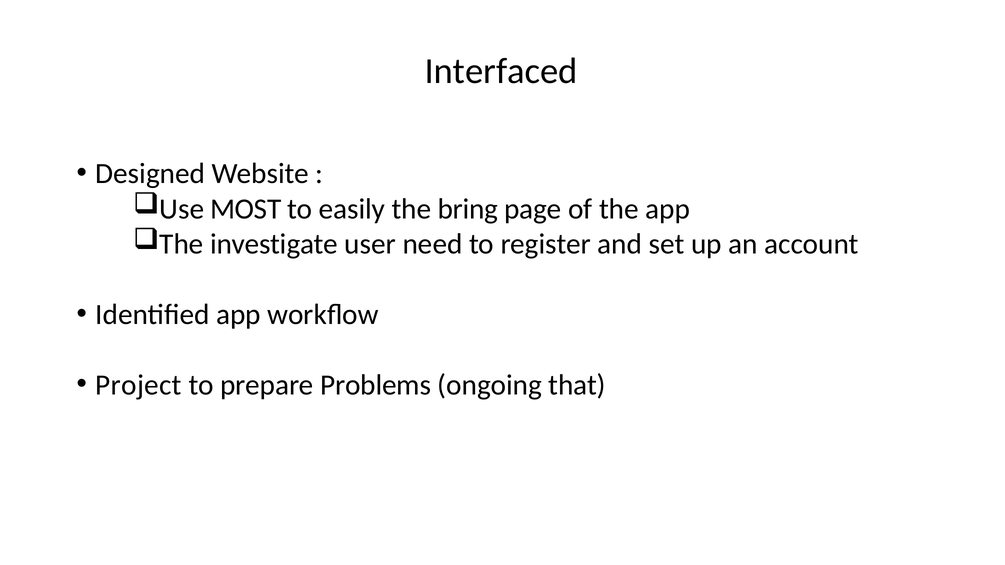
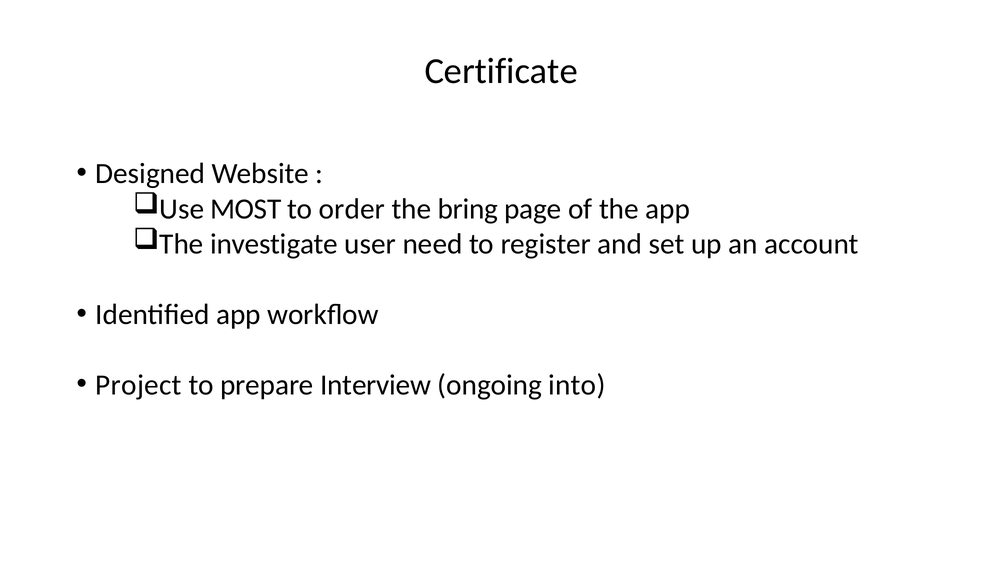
Interfaced: Interfaced -> Certificate (501, 71)
easily: easily -> order (352, 209)
Problems: Problems -> Interview (376, 385)
that: that -> into (577, 385)
